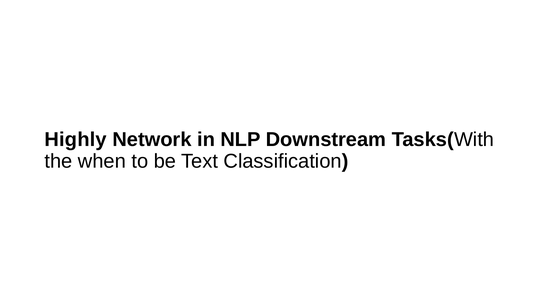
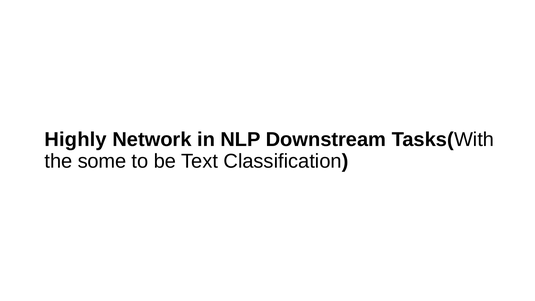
when: when -> some (102, 161)
